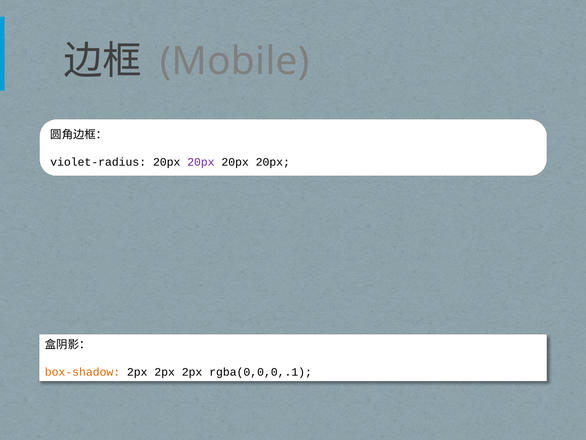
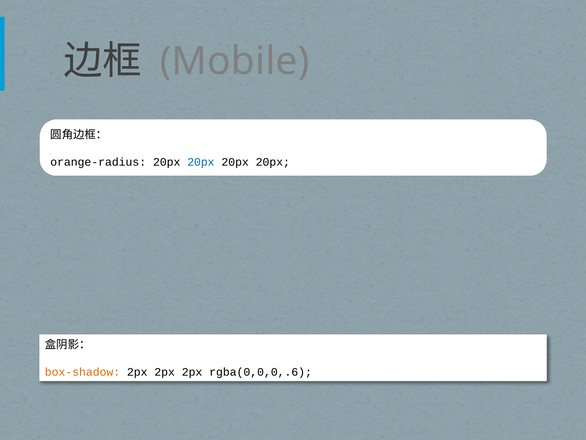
violet-radius: violet-radius -> orange-radius (98, 162)
20px colour: purple -> blue (201, 162)
rgba(0,0,0,.1: rgba(0,0,0,.1 -> rgba(0,0,0,.6 (261, 372)
